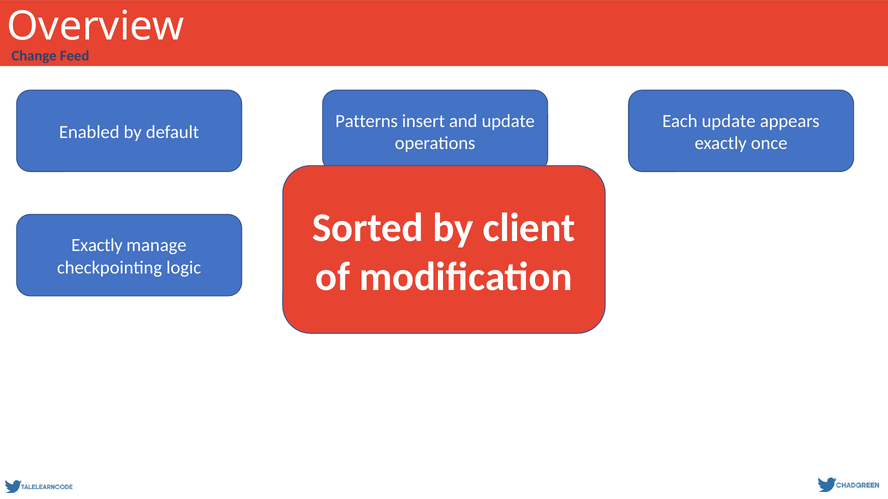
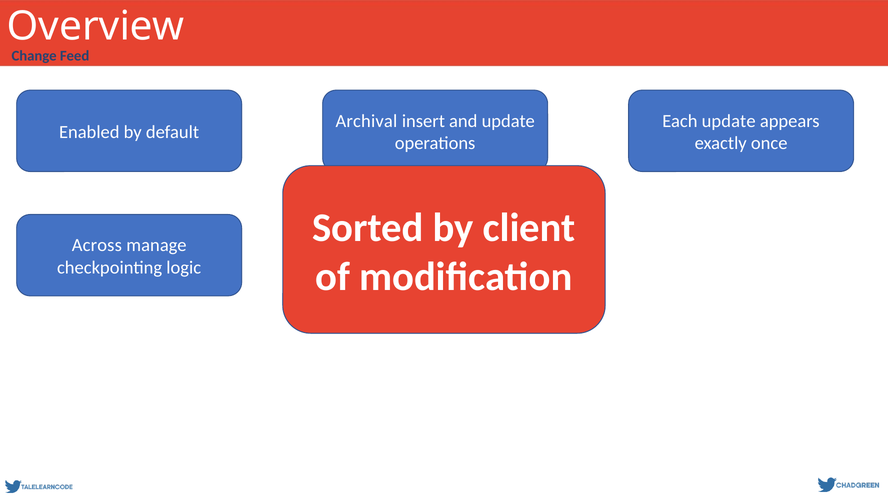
Patterns: Patterns -> Archival (366, 121)
Exactly: Exactly -> Across (97, 246)
